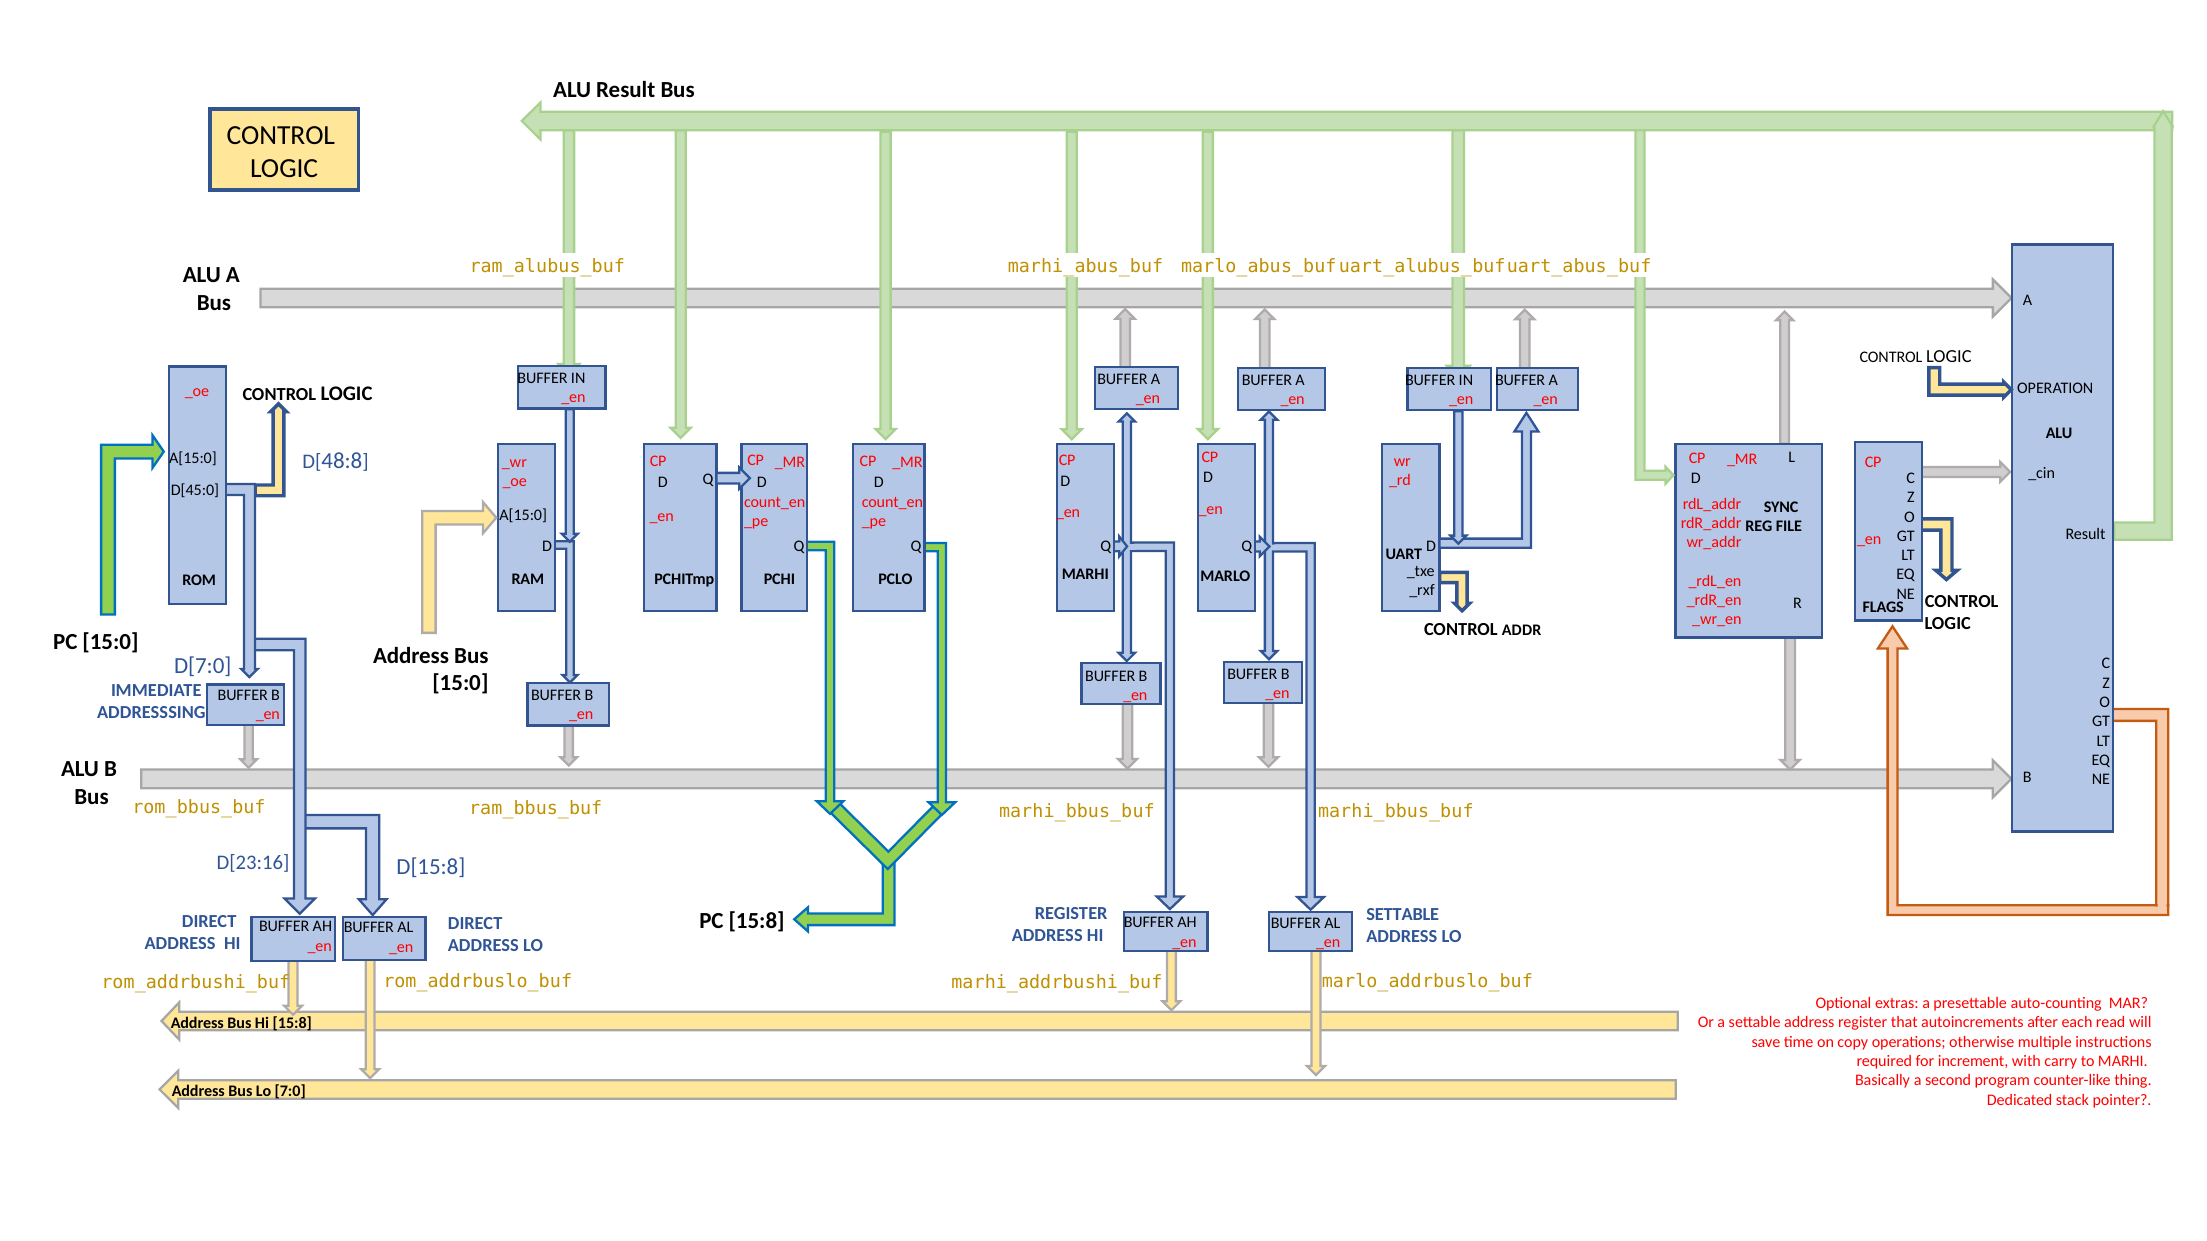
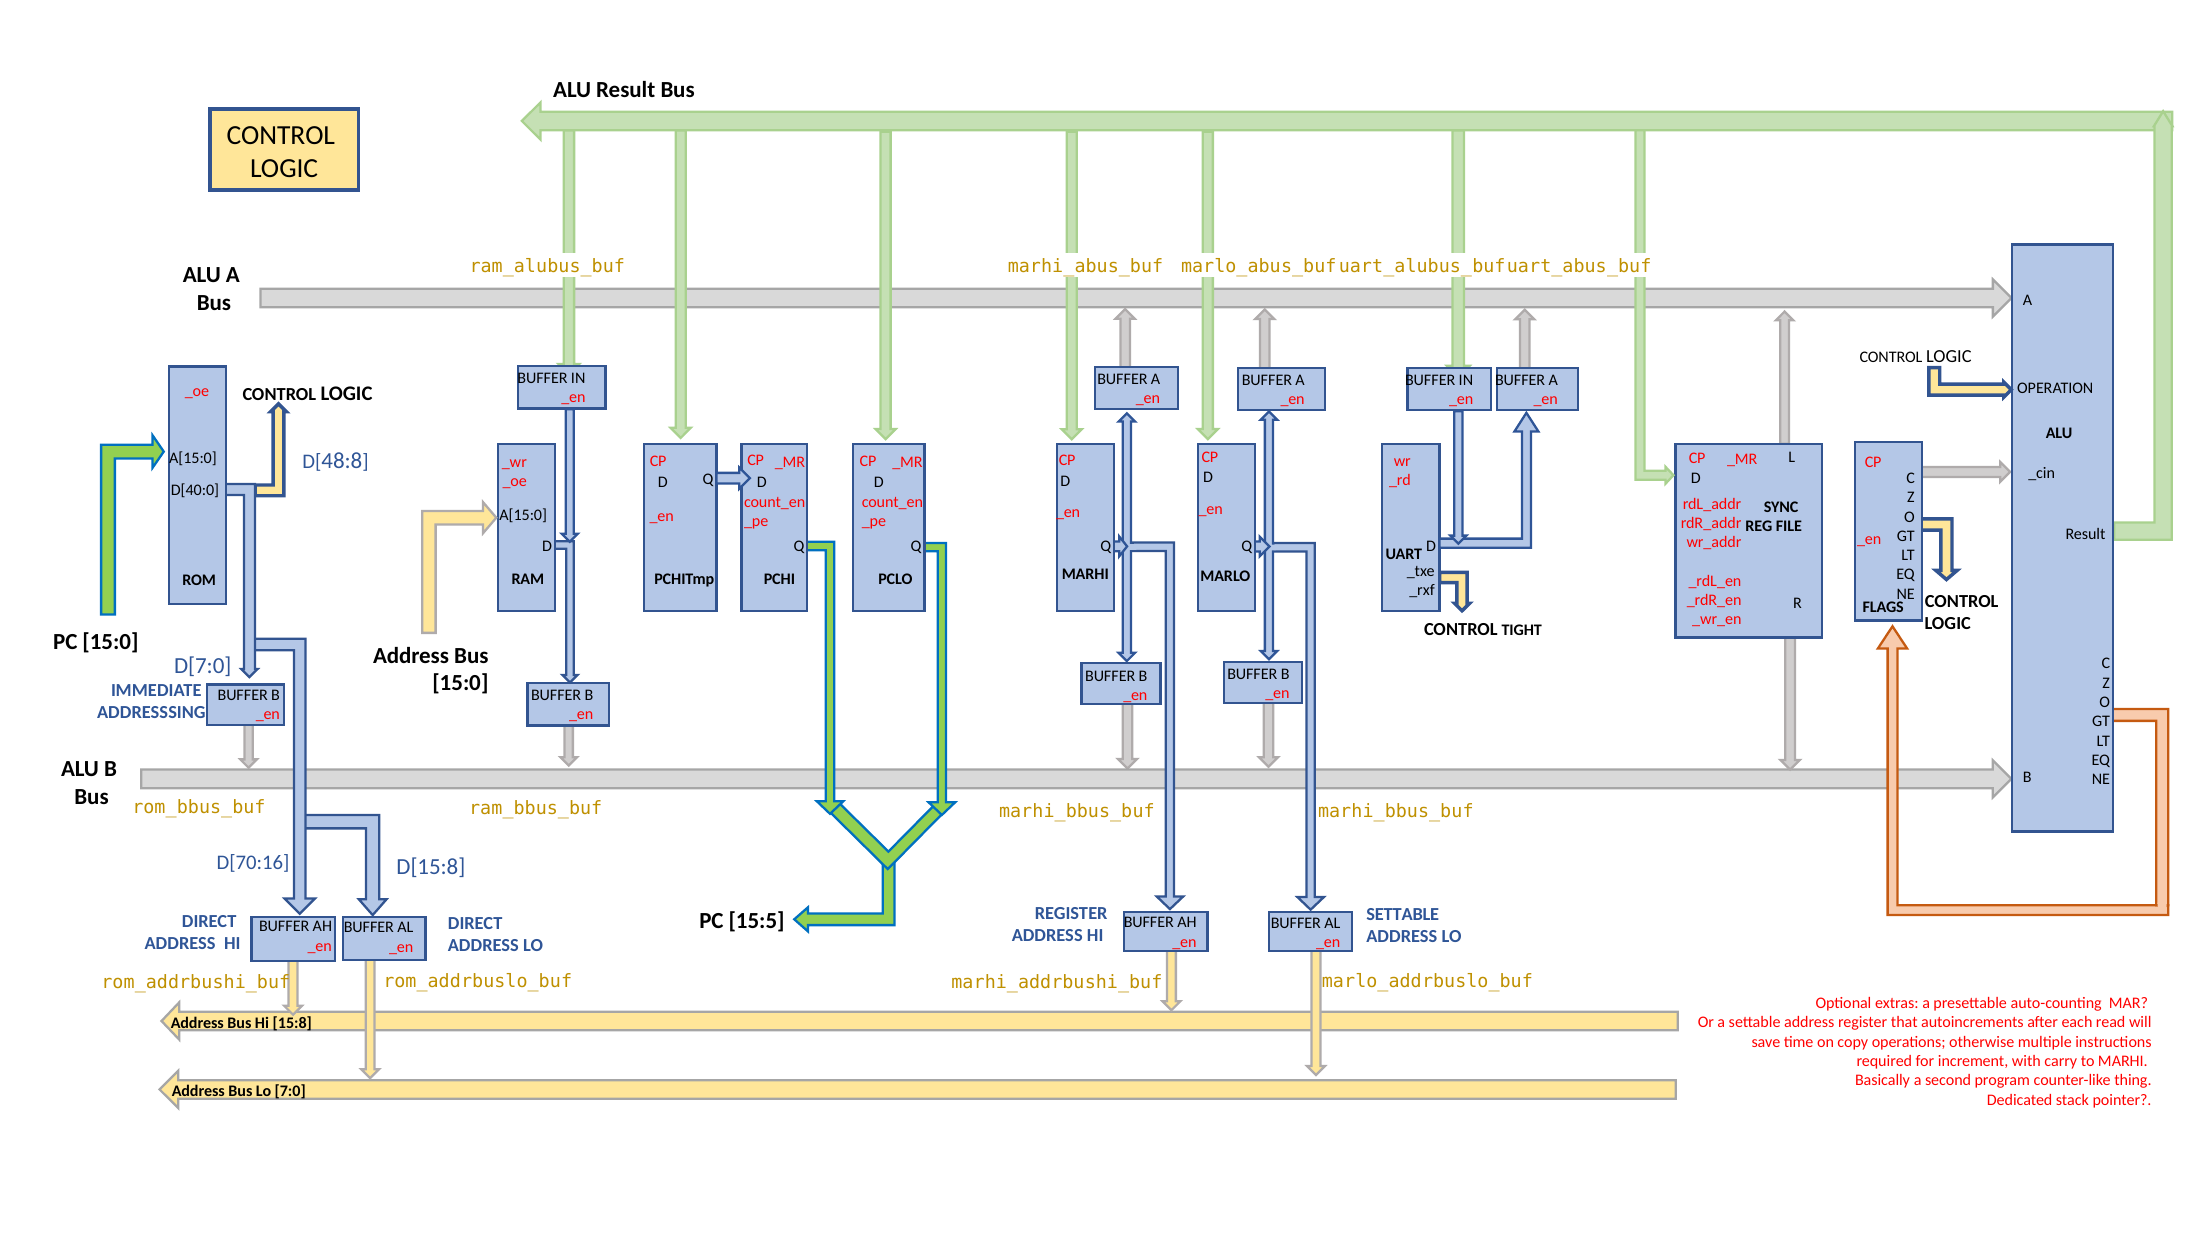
D[45:0: D[45:0 -> D[40:0 (195, 490)
ADDR: ADDR -> TIGHT (1522, 630)
D[23:16: D[23:16 -> D[70:16 (253, 863)
PC 15:8: 15:8 -> 15:5 (757, 922)
